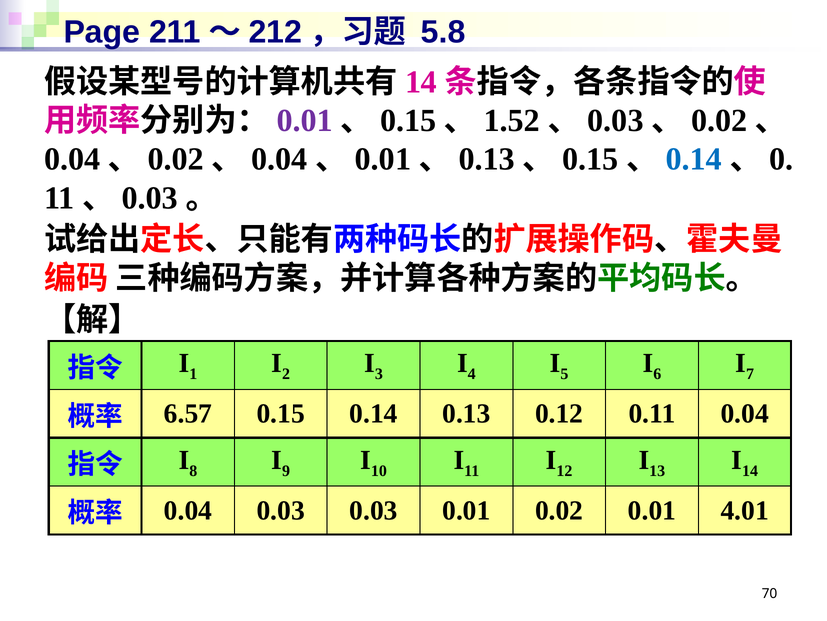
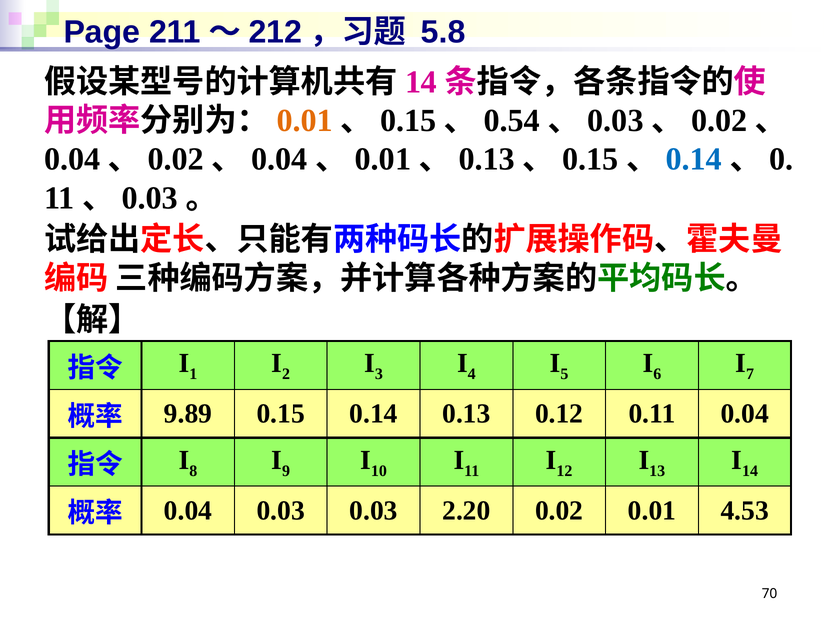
0.01 colour: purple -> orange (305, 120)
1.52: 1.52 -> 0.54 (512, 120)
6.57: 6.57 -> 9.89 (188, 413)
0.03 0.01: 0.01 -> 2.20 (466, 510)
4.01: 4.01 -> 4.53 (745, 510)
